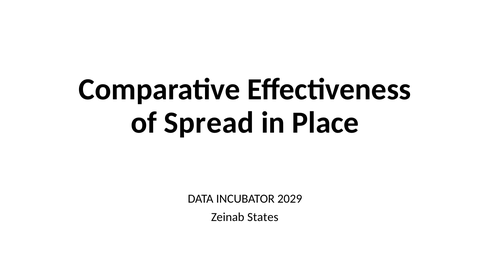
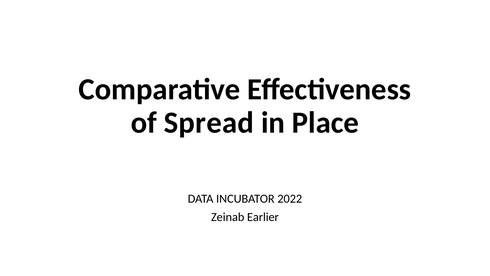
2029: 2029 -> 2022 (290, 198)
States: States -> Earlier (263, 217)
